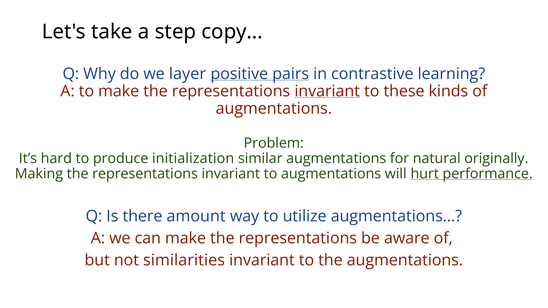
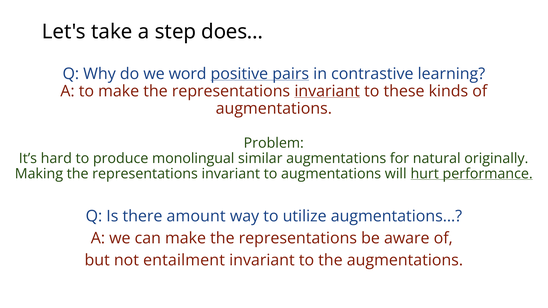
copy…: copy… -> does… (232, 32)
layer: layer -> word (188, 74)
initialization: initialization -> monolingual (193, 159)
similarities: similarities -> entailment (184, 260)
